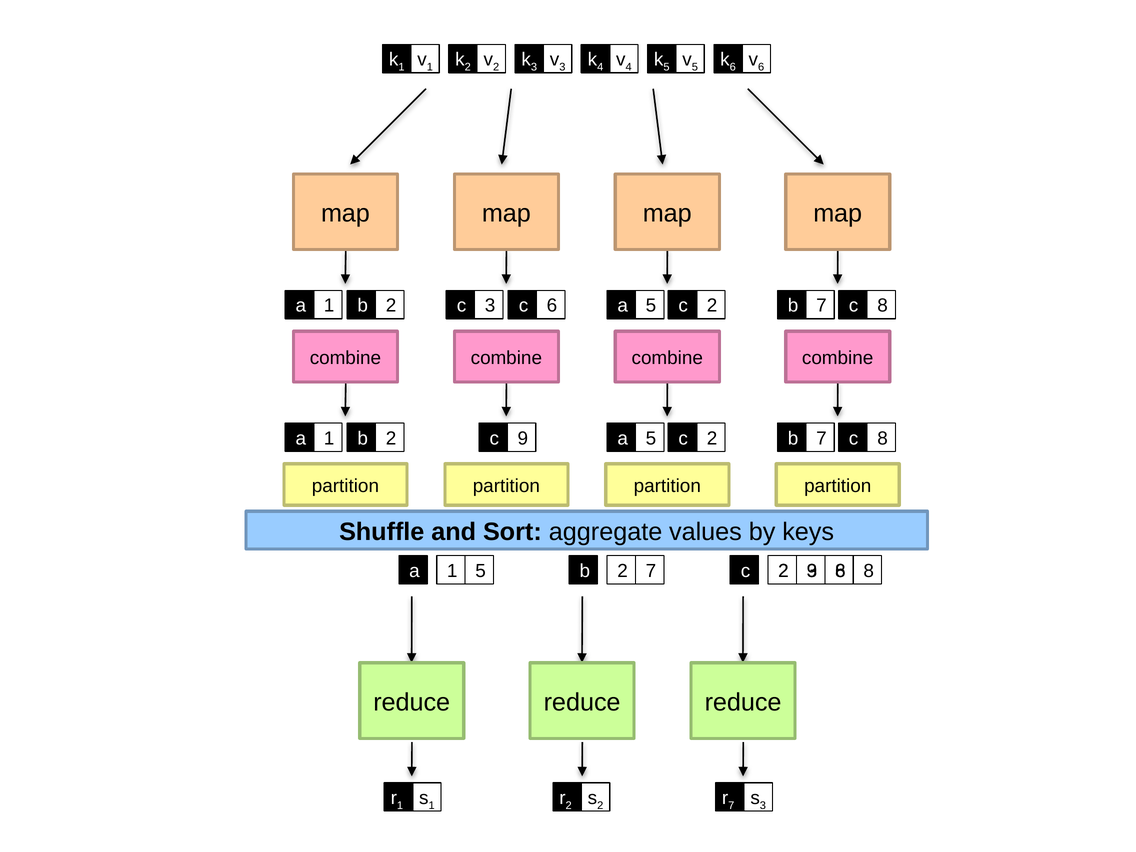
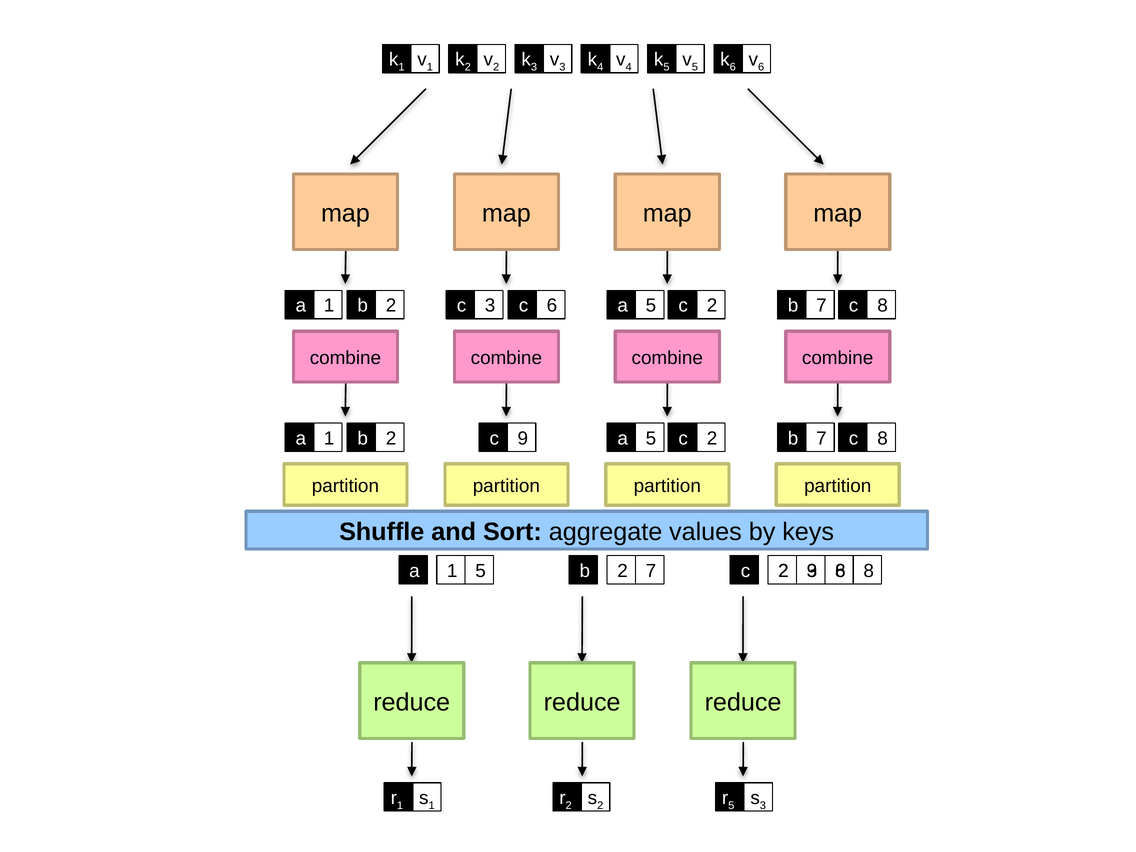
7: 7 -> 5 (731, 805)
